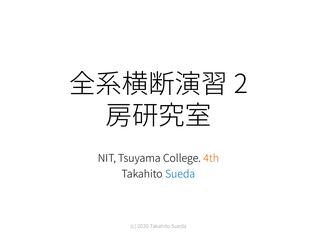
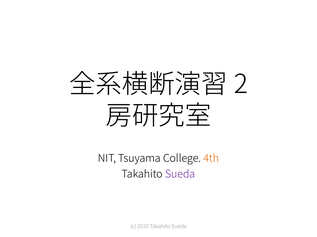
Sueda colour: blue -> purple (180, 175)
